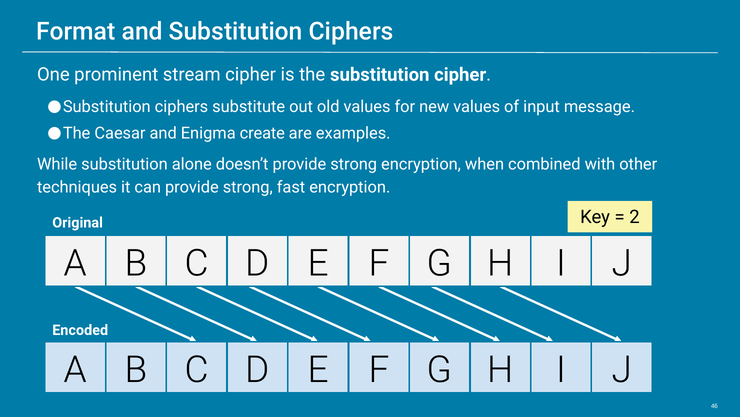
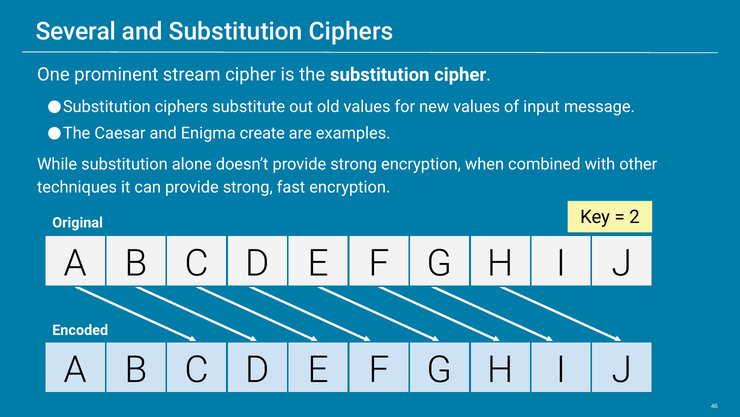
Format: Format -> Several (76, 31)
